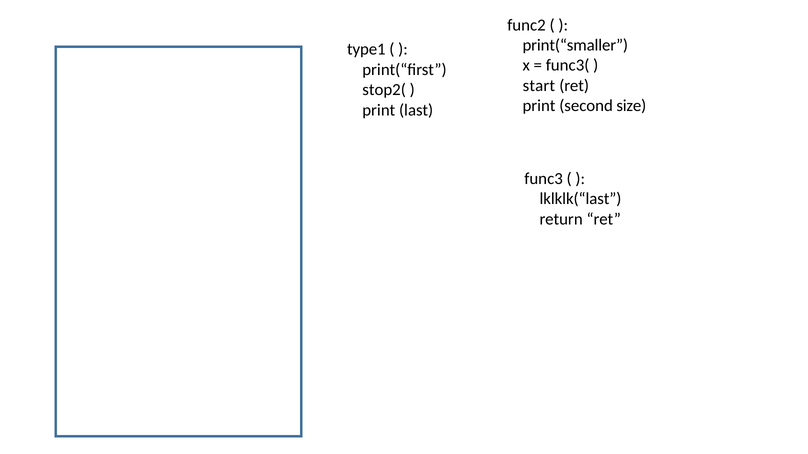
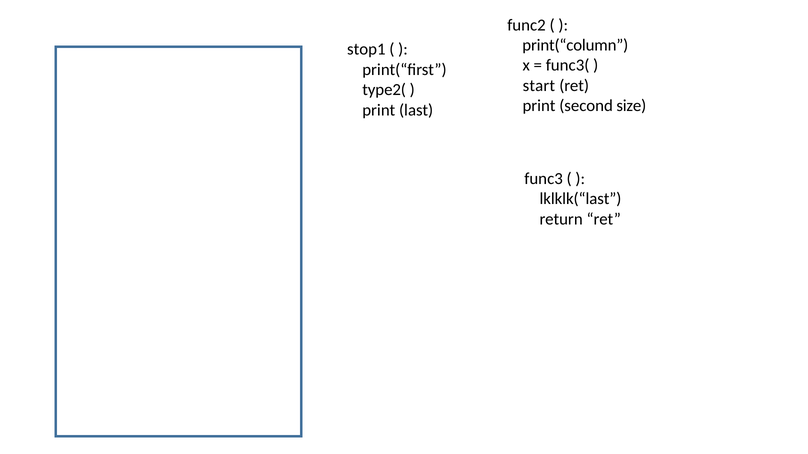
print(“smaller: print(“smaller -> print(“column (575, 45)
type1: type1 -> stop1 (366, 49)
stop2(: stop2( -> type2( (384, 90)
